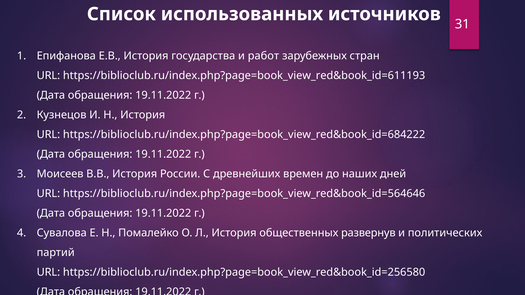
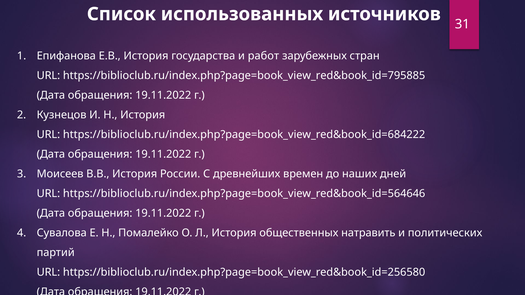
https://biblioclub.ru/index.php?page=book_view_red&book_id=611193: https://biblioclub.ru/index.php?page=book_view_red&book_id=611193 -> https://biblioclub.ru/index.php?page=book_view_red&book_id=795885 (244, 76)
развернув: развернув -> натравить (368, 233)
